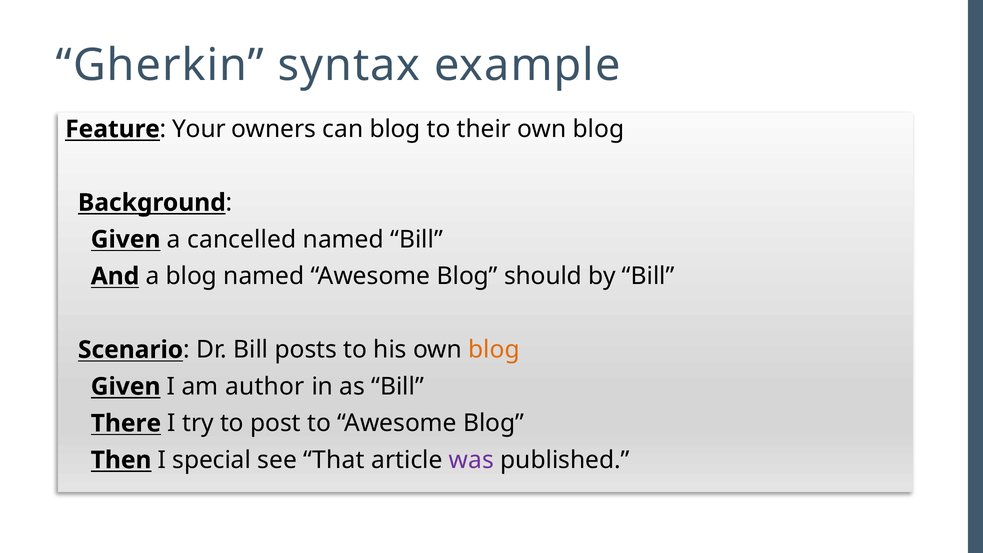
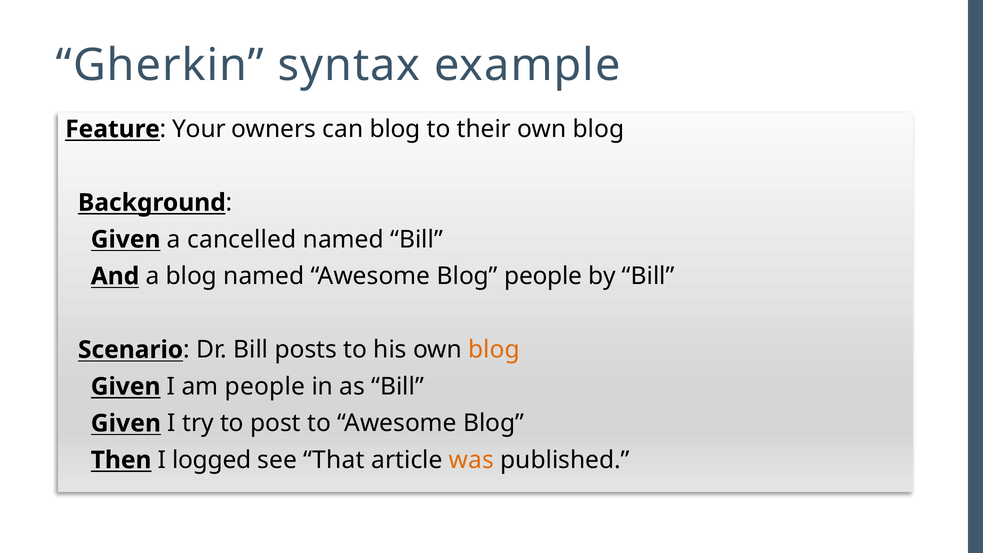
Blog should: should -> people (543, 276)
am author: author -> people (265, 387)
There: There -> Given (126, 423)
special: special -> logged (212, 460)
was colour: purple -> orange (471, 460)
